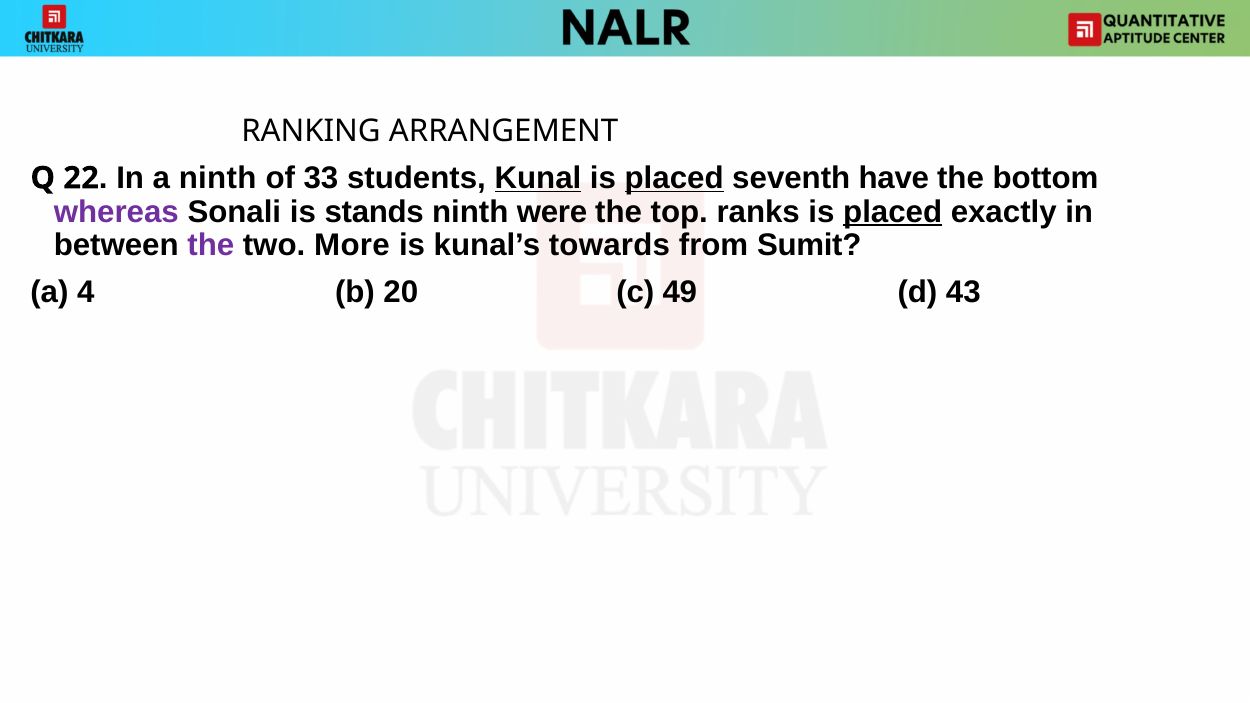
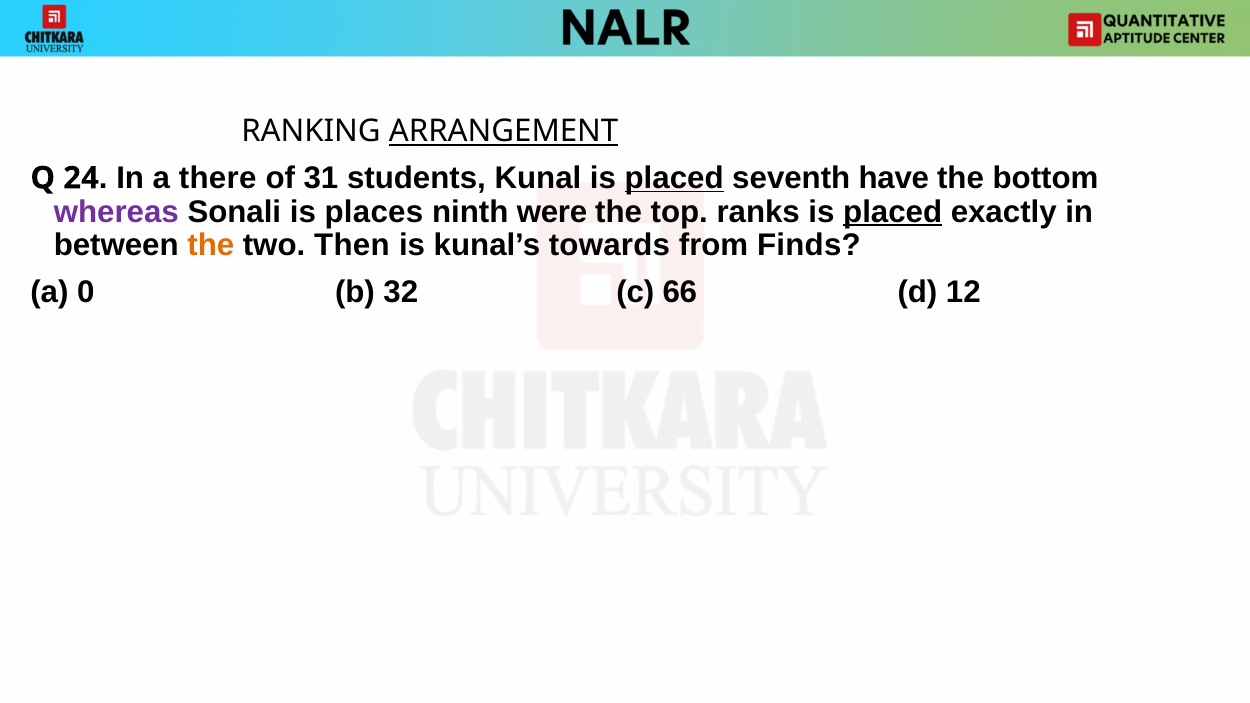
ARRANGEMENT underline: none -> present (504, 131)
22: 22 -> 24 (81, 178)
a ninth: ninth -> there (218, 178)
33: 33 -> 31 (321, 178)
Kunal underline: present -> none (538, 178)
stands: stands -> places (374, 212)
the colour: purple -> orange (211, 246)
More: More -> Then (352, 246)
Sumit: Sumit -> Finds (809, 246)
4: 4 -> 0 (86, 292)
20: 20 -> 32 (401, 292)
49: 49 -> 66 (680, 292)
43: 43 -> 12 (963, 292)
